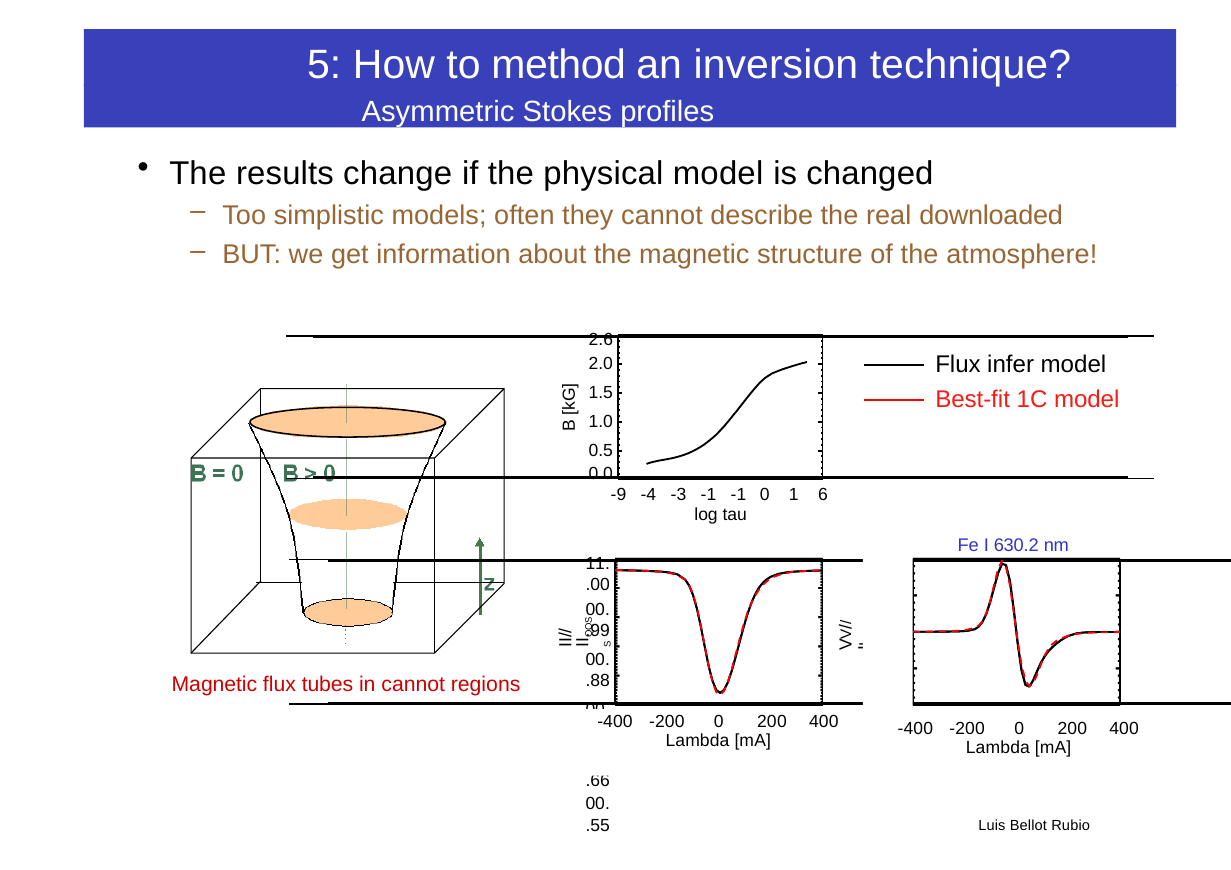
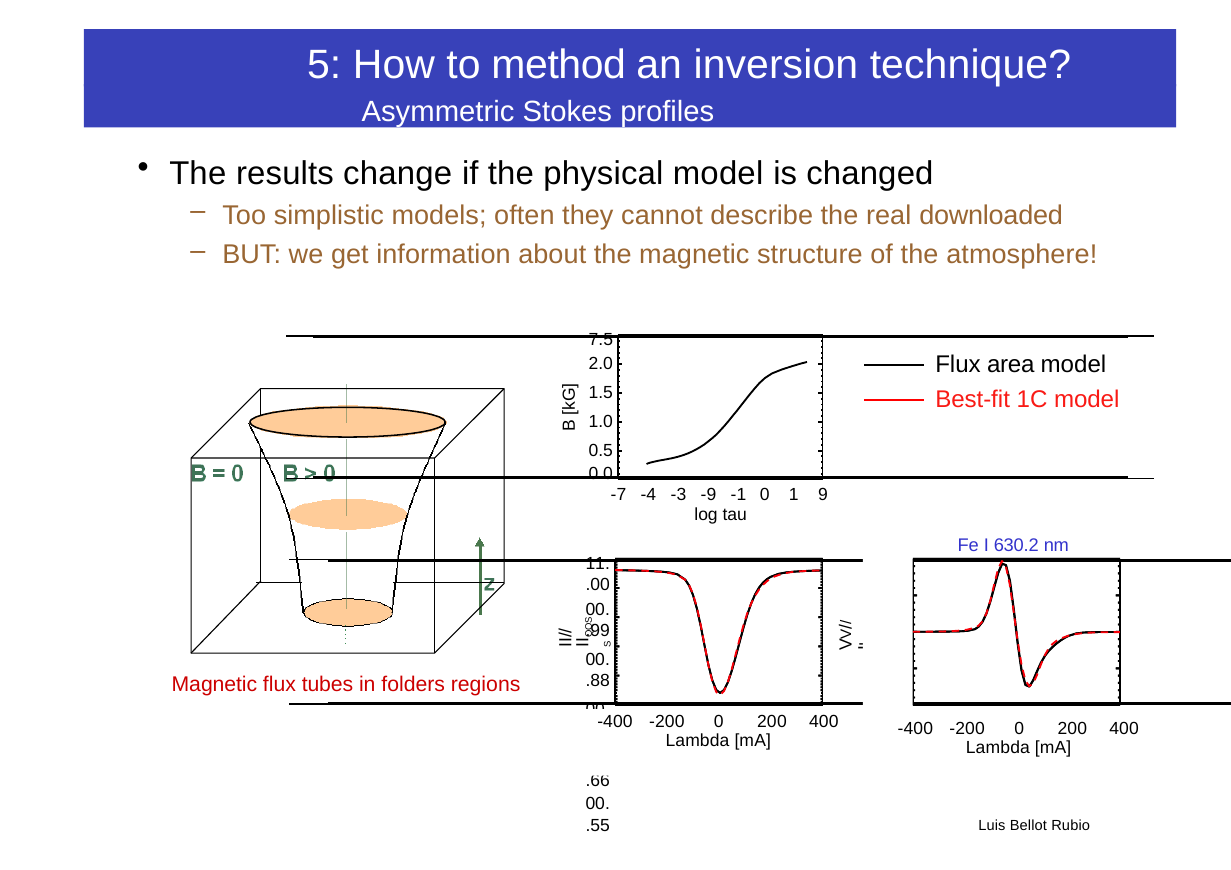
2.6: 2.6 -> 7.5 (601, 340)
infer: infer -> area (1011, 365)
-9: -9 -> -7 (618, 495)
-3 -1: -1 -> -9 (708, 495)
6: 6 -> 9 (823, 495)
in cannot: cannot -> folders (413, 684)
